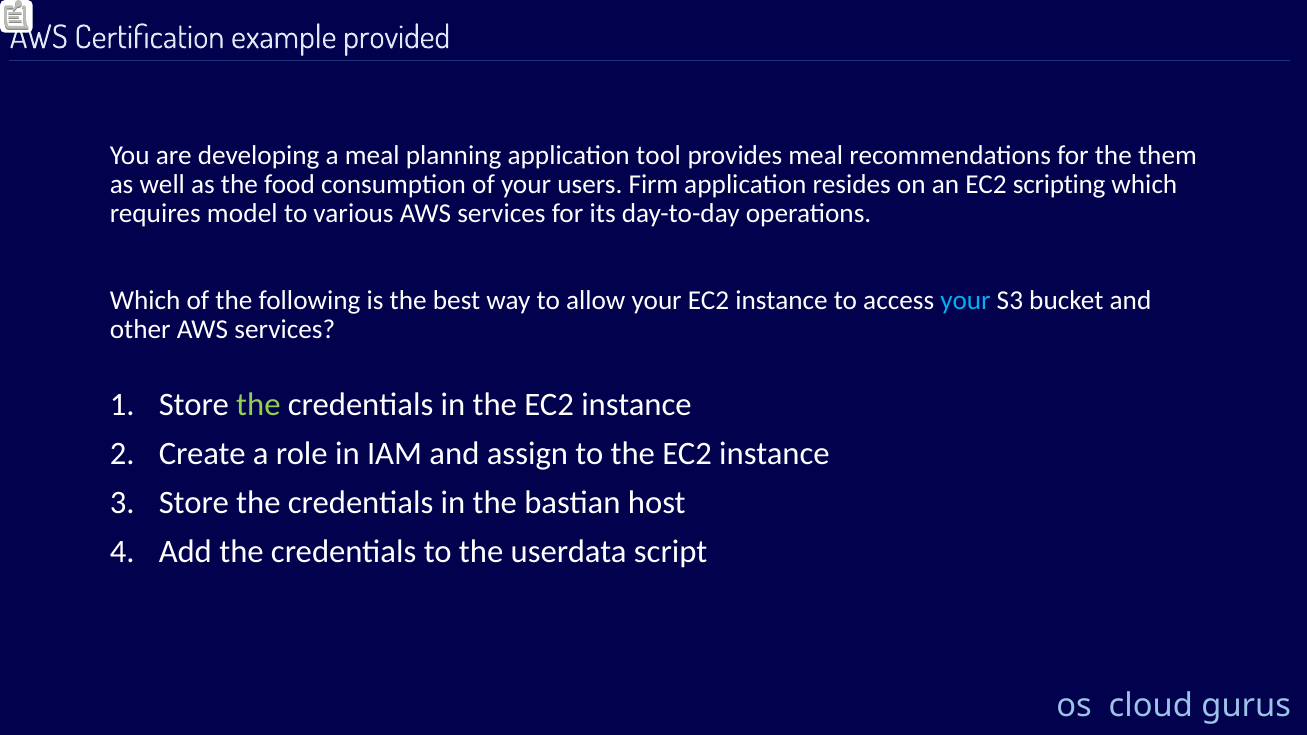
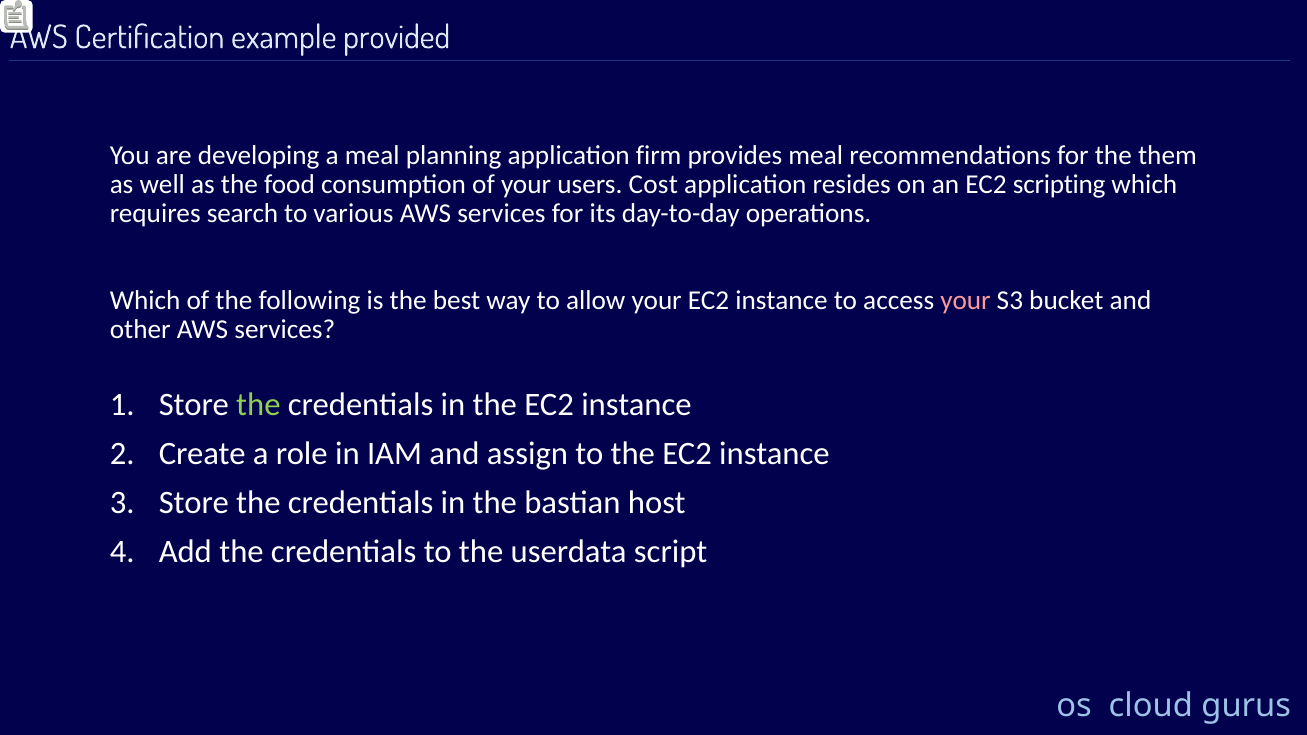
tool: tool -> firm (659, 155)
Firm: Firm -> Cost (653, 185)
model: model -> search (243, 214)
your colour: light blue -> pink (966, 300)
